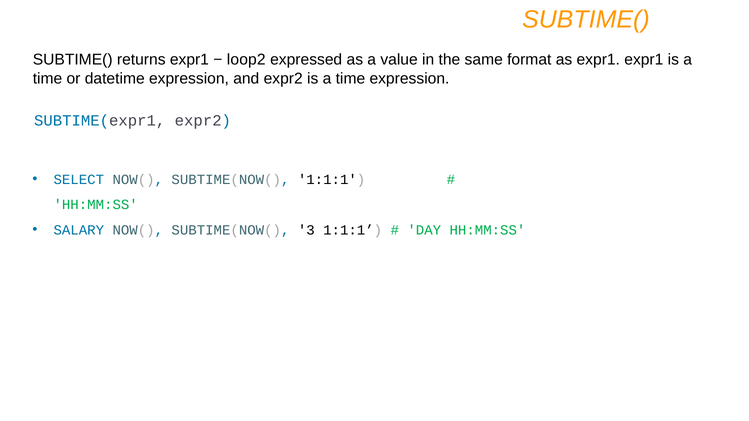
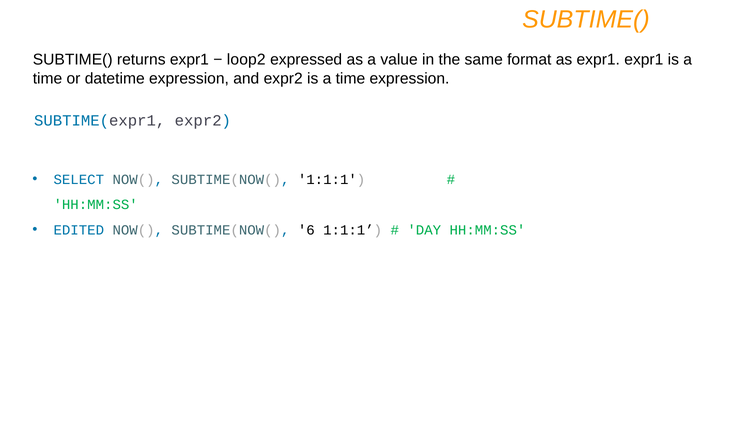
SALARY: SALARY -> EDITED (79, 230)
3: 3 -> 6 (306, 230)
